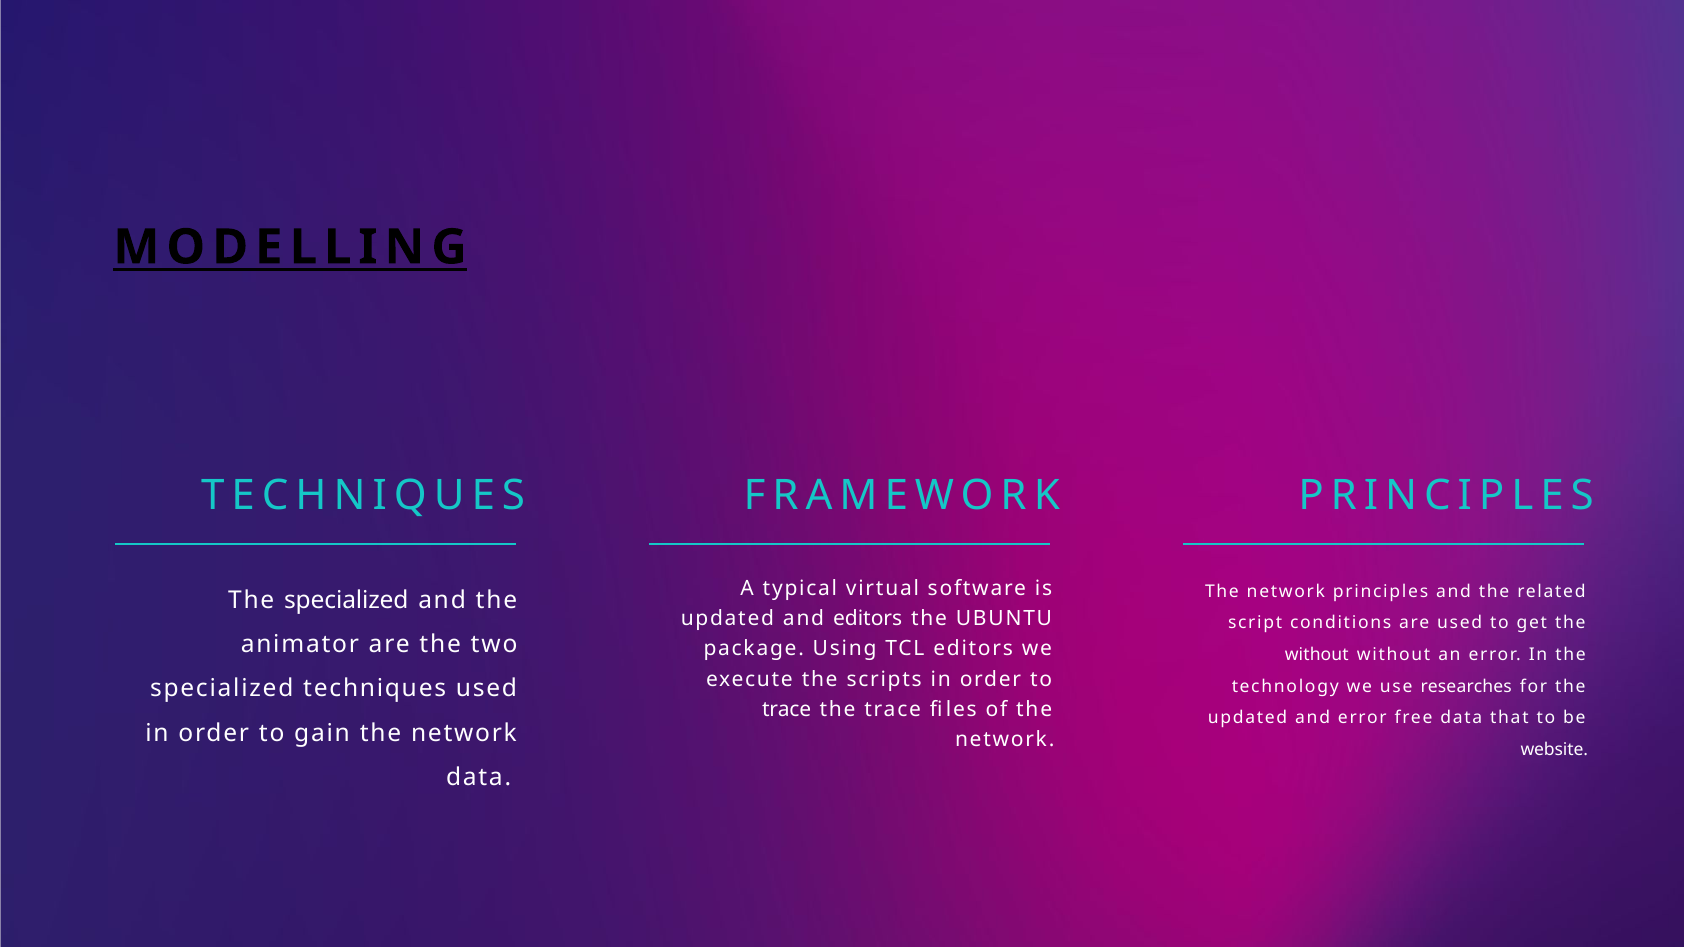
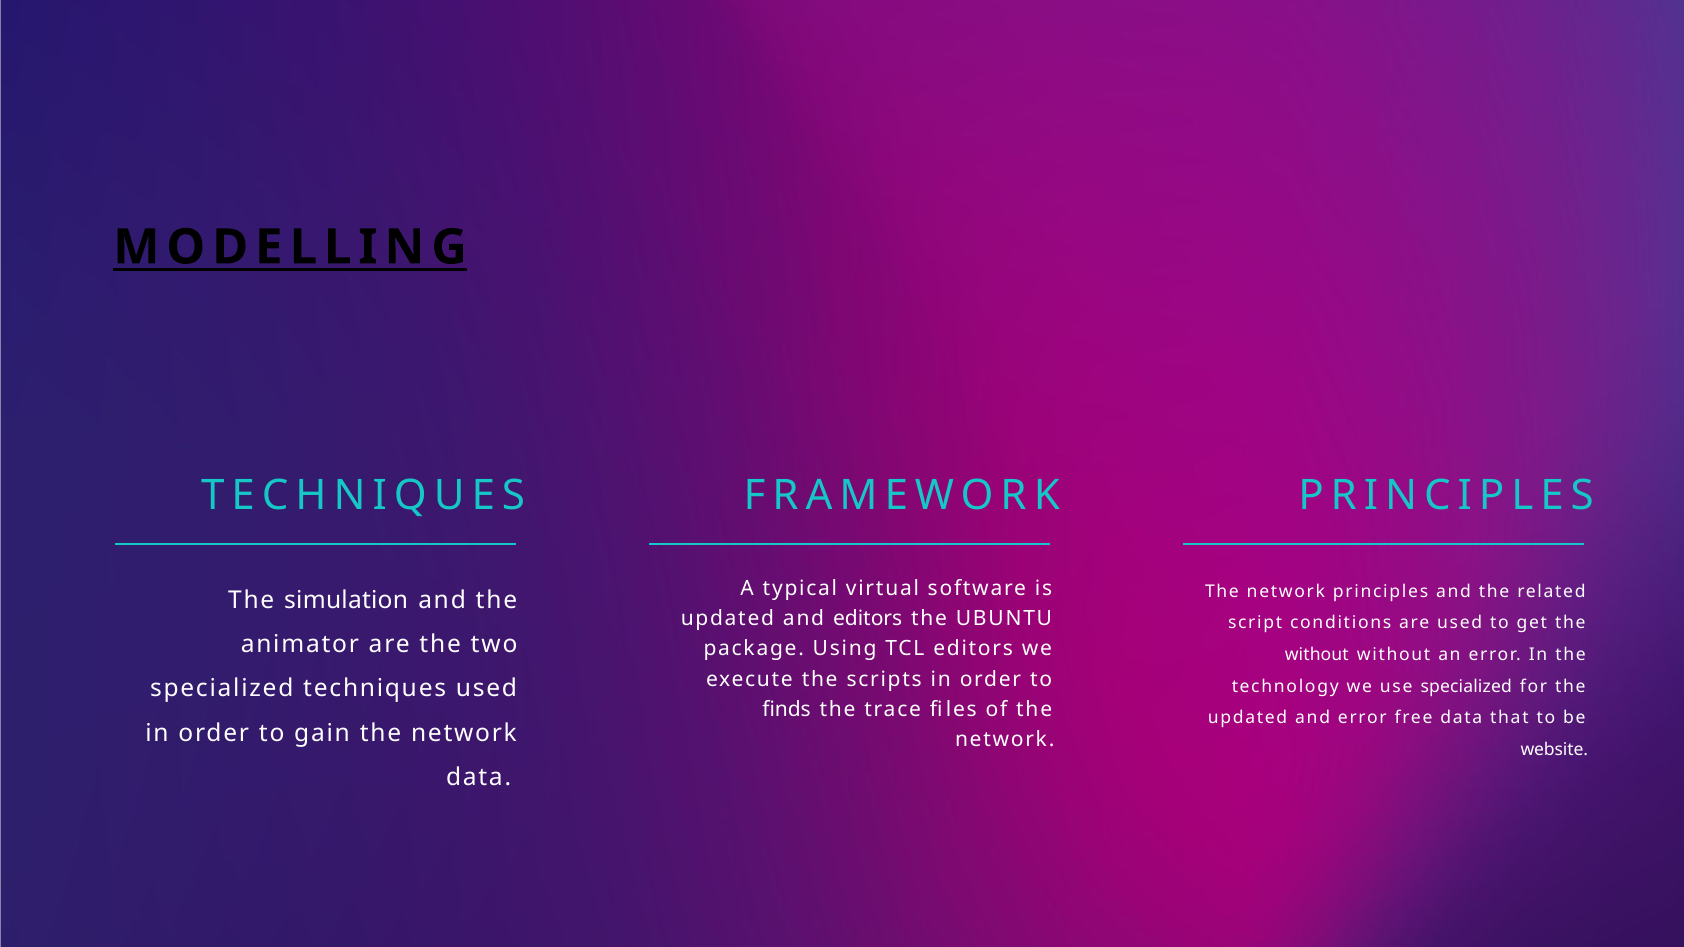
The specialized: specialized -> simulation (346, 601)
use researches: researches -> specialized (1466, 687)
trace: trace -> finds (787, 710)
